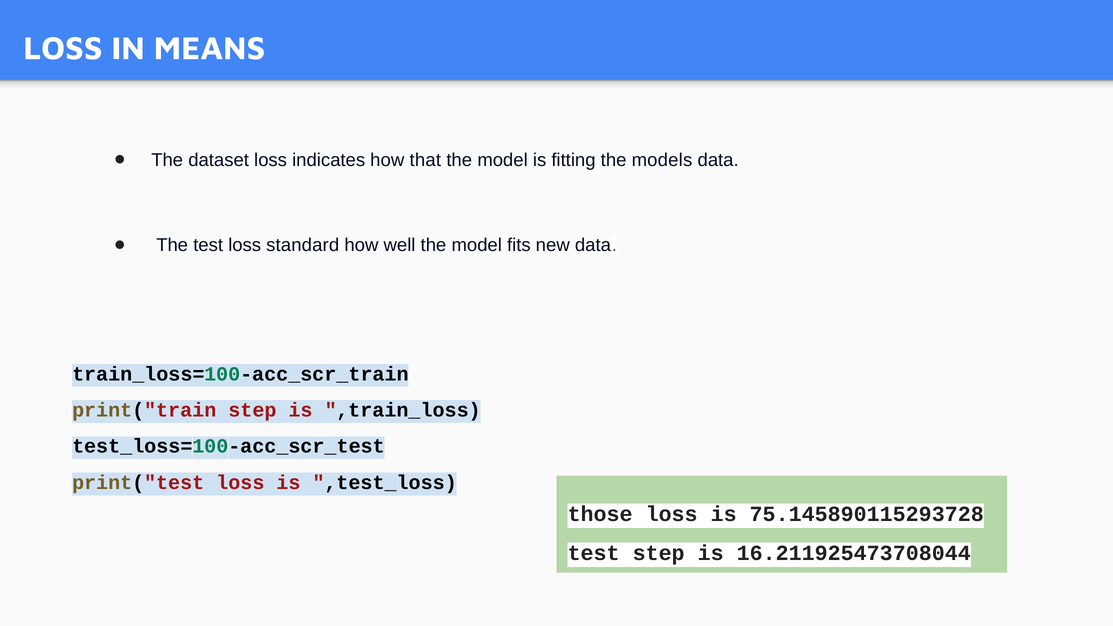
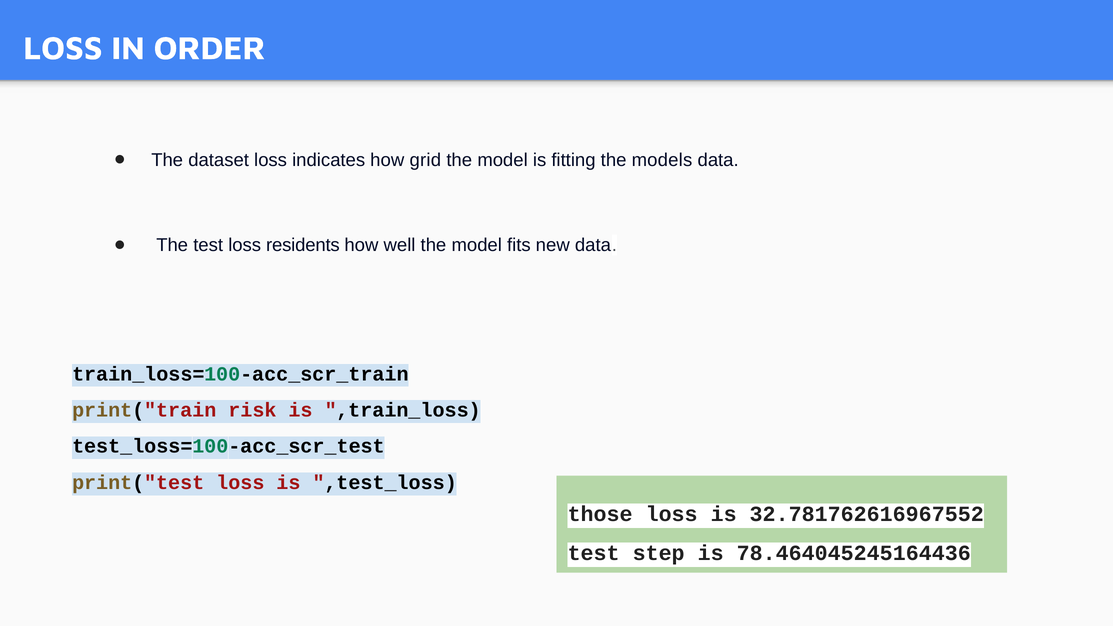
MEANS: MEANS -> ORDER (210, 48)
that: that -> grid (425, 160)
standard: standard -> residents (303, 245)
print("train step: step -> risk (252, 410)
75.145890115293728: 75.145890115293728 -> 32.781762616967552 (867, 514)
16.211925473708044: 16.211925473708044 -> 78.464045245164436 (854, 553)
